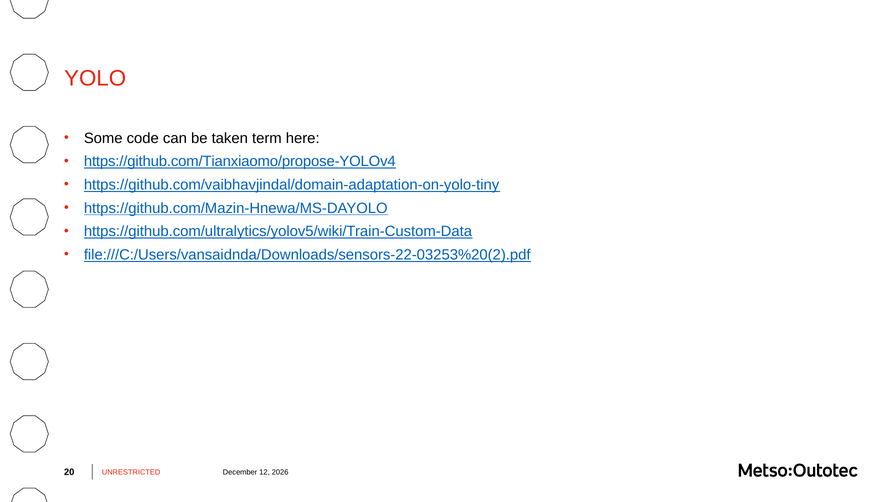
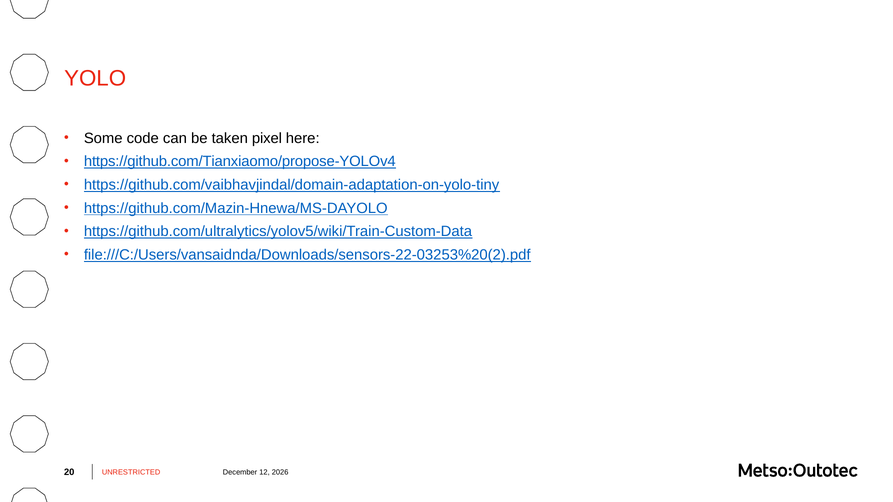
term: term -> pixel (267, 138)
